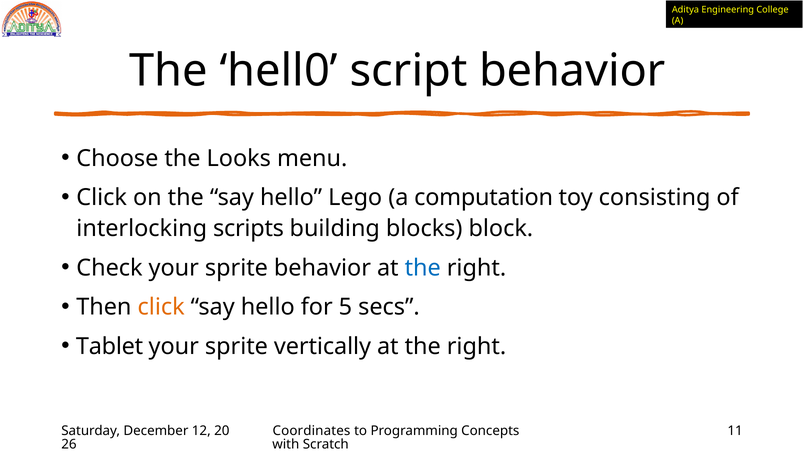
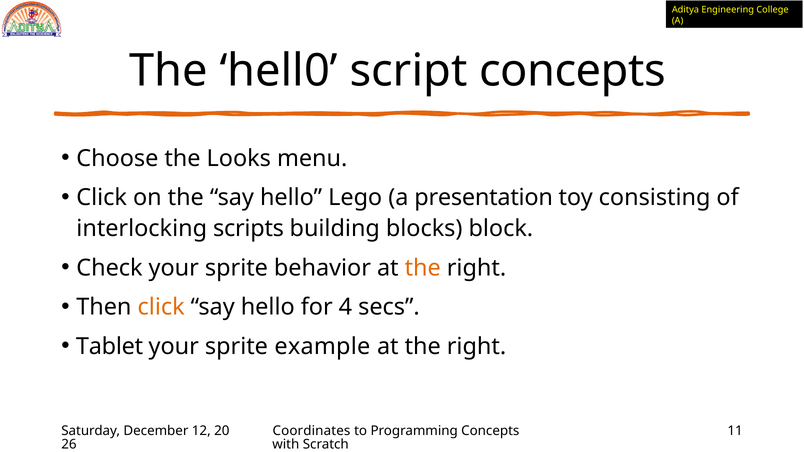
script behavior: behavior -> concepts (572, 71)
computation: computation -> presentation (484, 198)
the colour: blue -> orange (423, 268)
5: 5 -> 4 (345, 307)
vertically: vertically -> example (322, 347)
